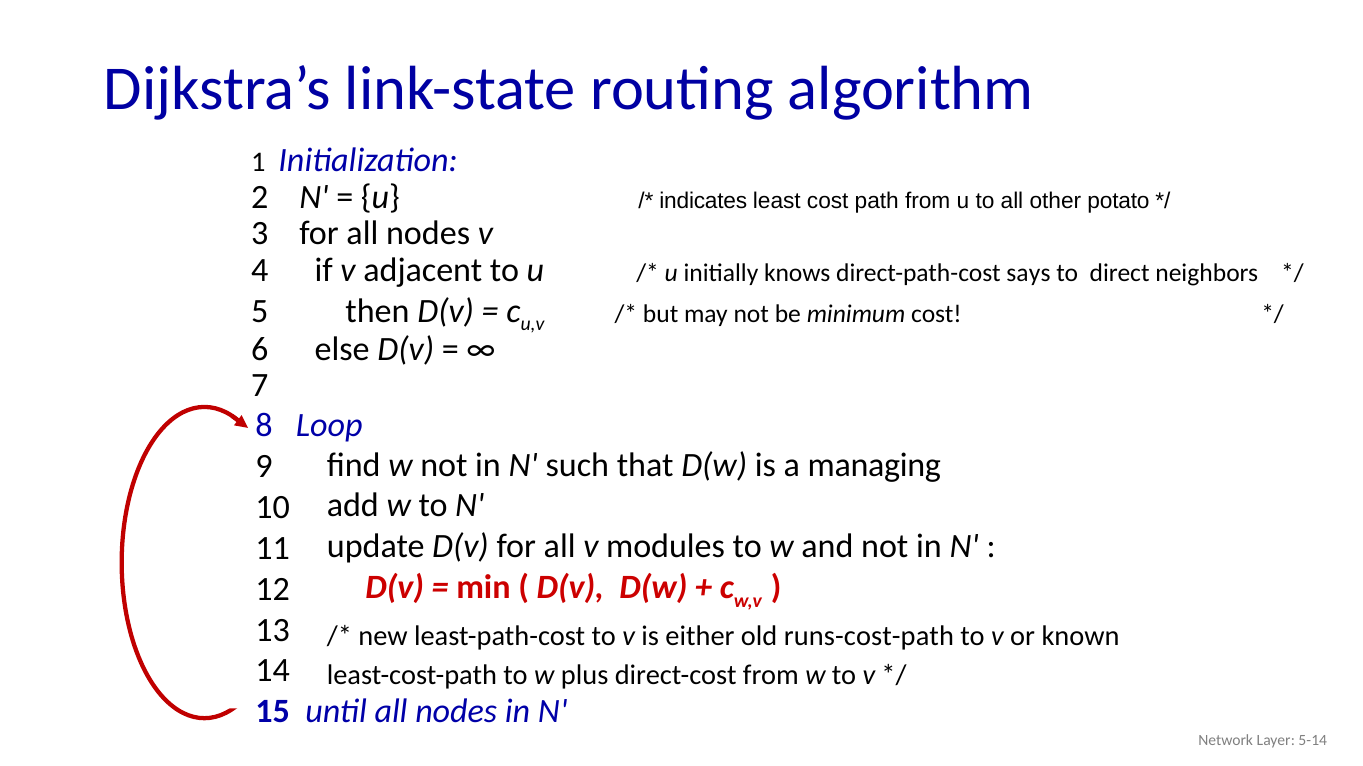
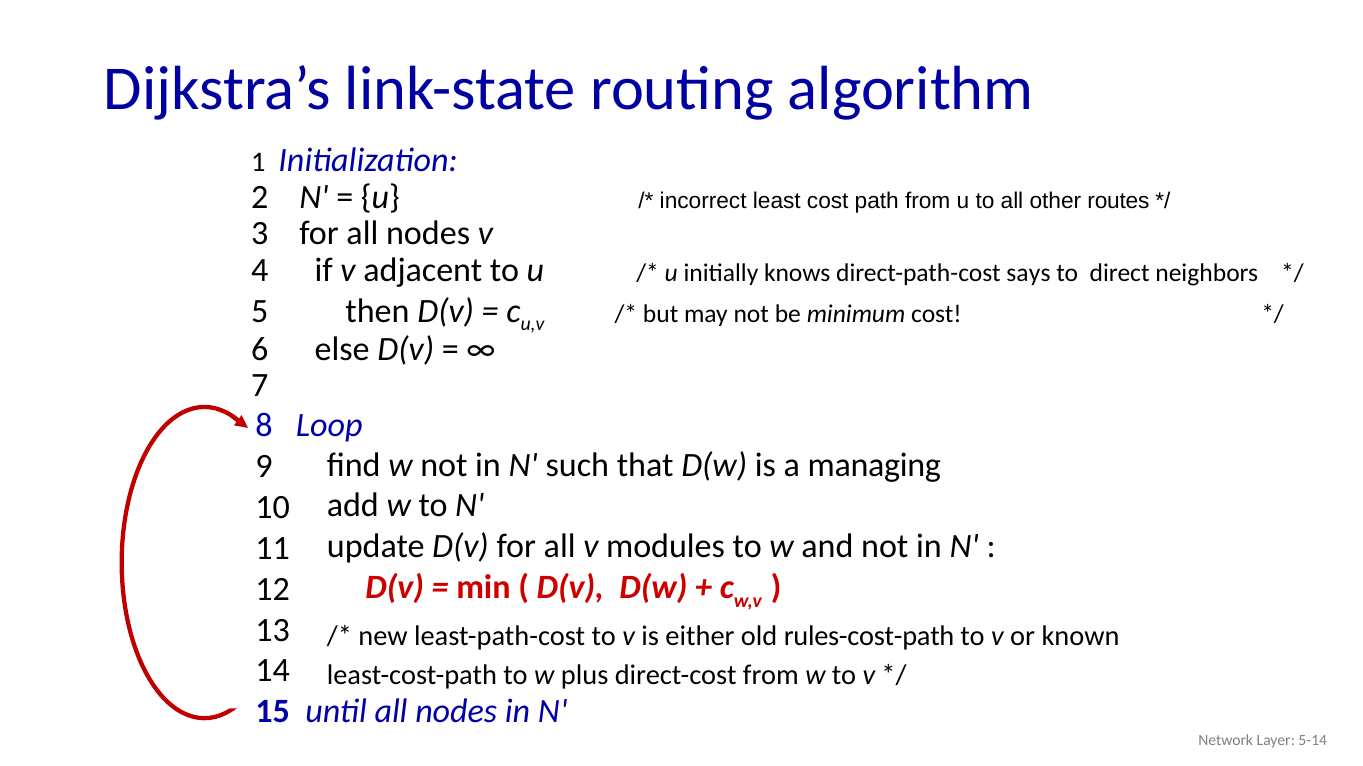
indicates: indicates -> incorrect (703, 201)
potato: potato -> routes (1118, 201)
runs-cost-path: runs-cost-path -> rules-cost-path (869, 636)
